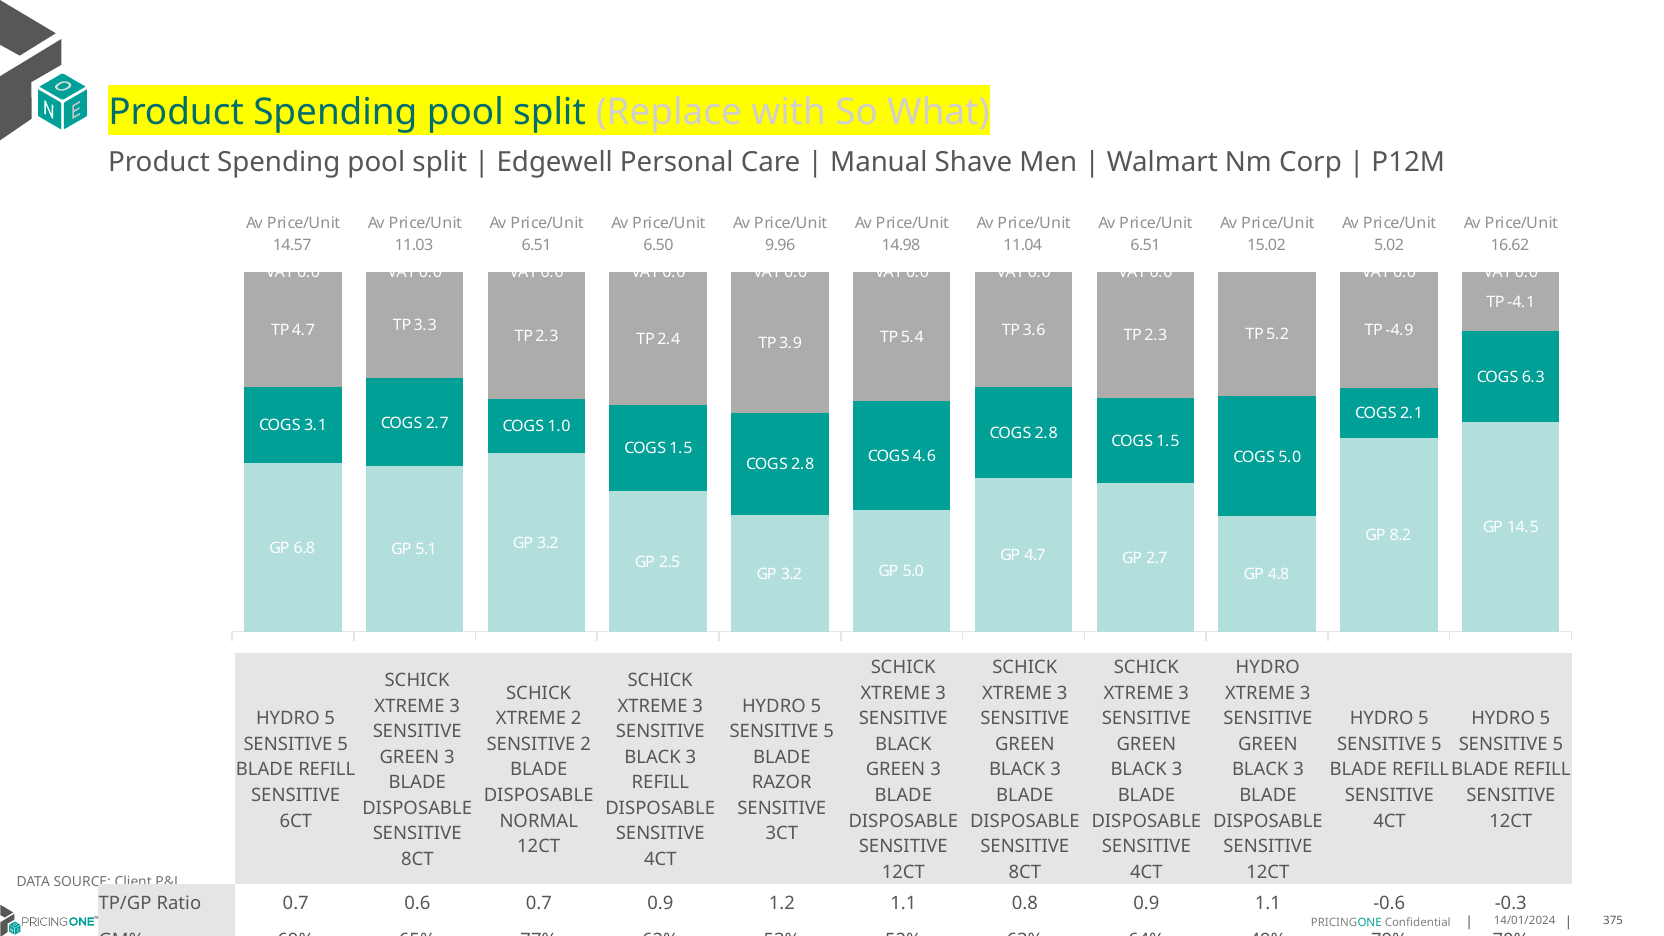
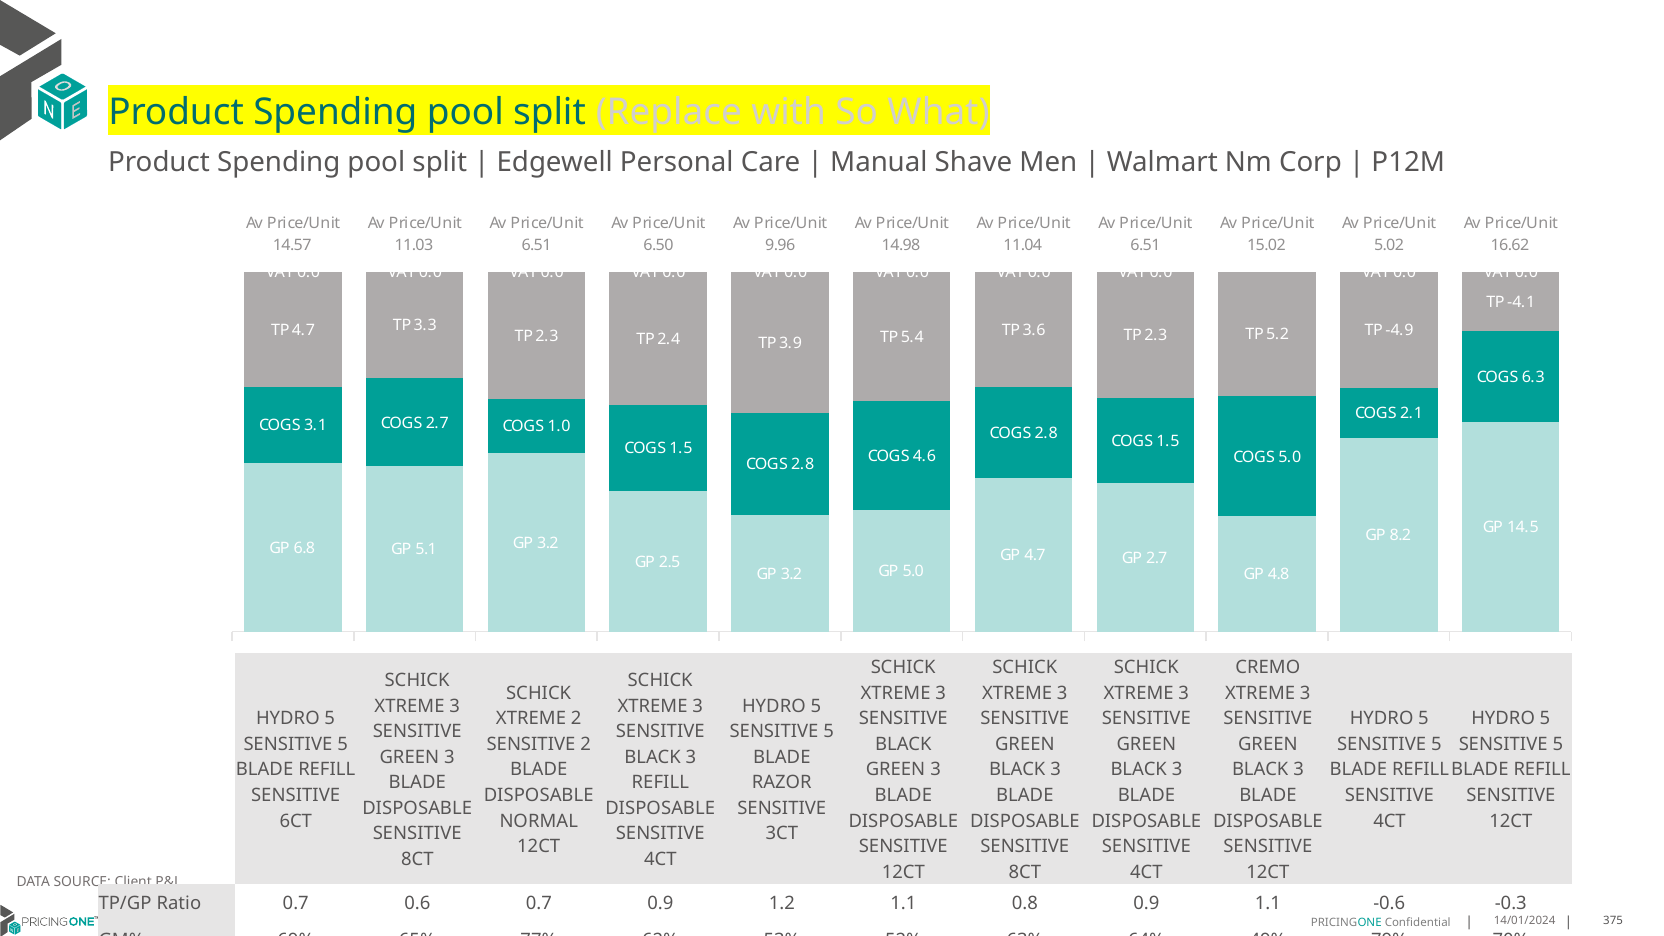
HYDRO: HYDRO -> CREMO (1268, 668)
